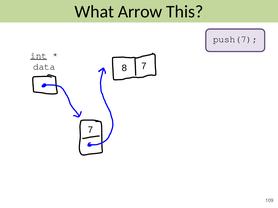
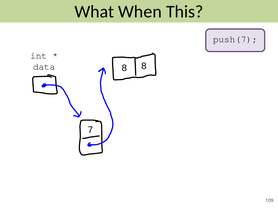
Arrow: Arrow -> When (140, 12)
int underline: present -> none (39, 56)
data 7: 7 -> 8 (144, 66)
